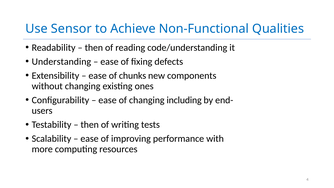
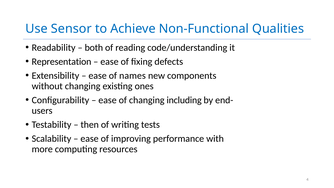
then: then -> both (94, 48)
Understanding: Understanding -> Representation (61, 62)
chunks: chunks -> names (132, 76)
